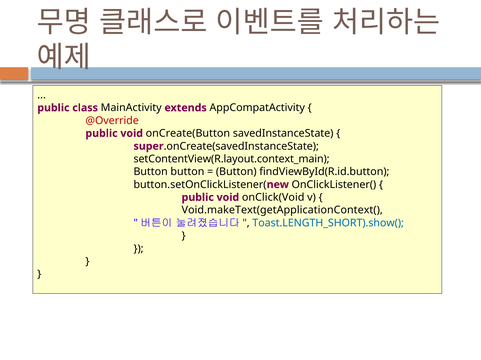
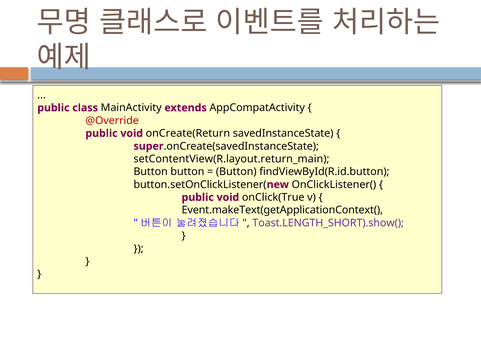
onCreate(Button: onCreate(Button -> onCreate(Return (188, 134)
setContentView(R.layout.context_main: setContentView(R.layout.context_main -> setContentView(R.layout.return_main (231, 159)
onClick(Void: onClick(Void -> onClick(True (273, 198)
Void.makeText(getApplicationContext(: Void.makeText(getApplicationContext( -> Event.makeText(getApplicationContext( (282, 211)
Toast.LENGTH_SHORT).show( colour: blue -> purple (328, 223)
